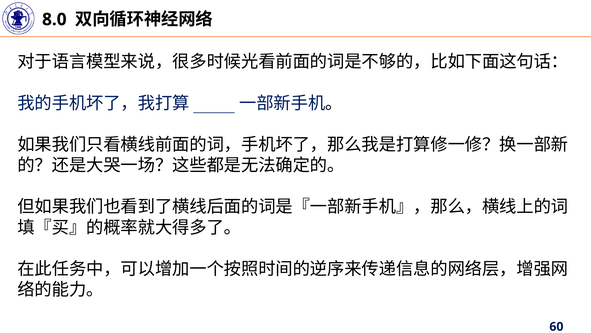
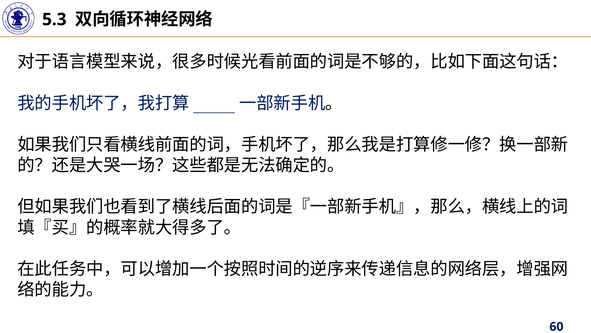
8.0: 8.0 -> 5.3 (54, 19)
